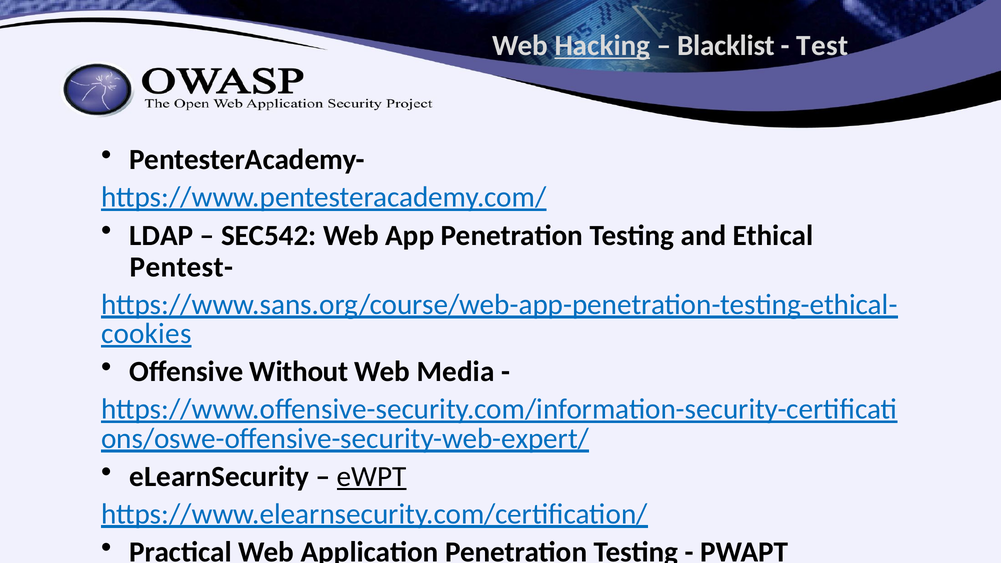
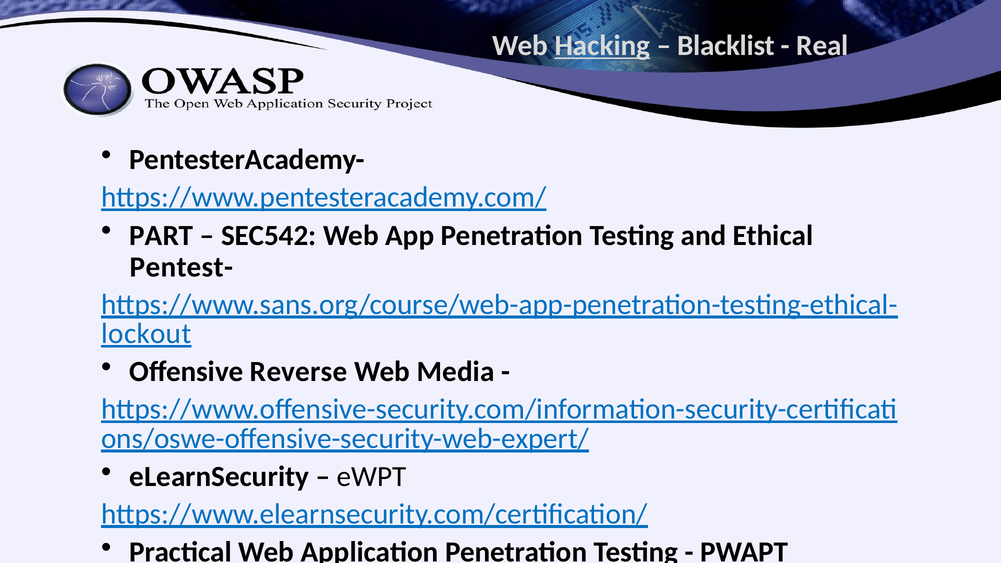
Test: Test -> Real (823, 46)
LDAP: LDAP -> PART (161, 235)
cookies: cookies -> lockout (146, 334)
Without: Without -> Reverse (299, 372)
eWPT underline: present -> none (372, 477)
